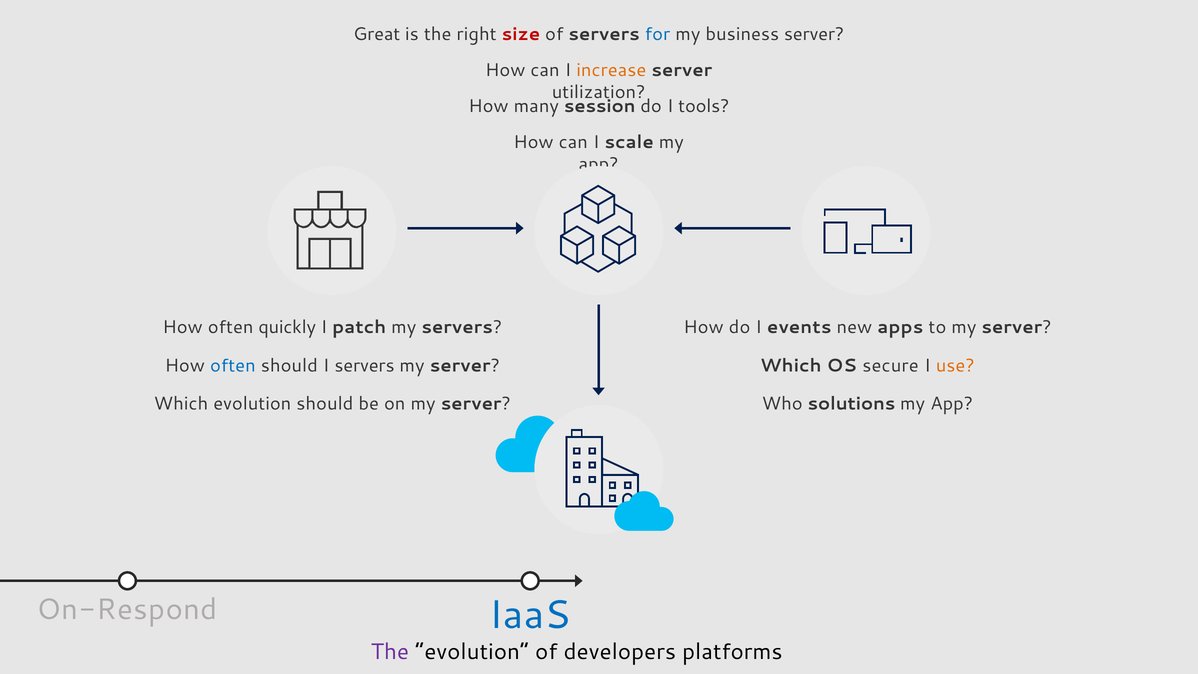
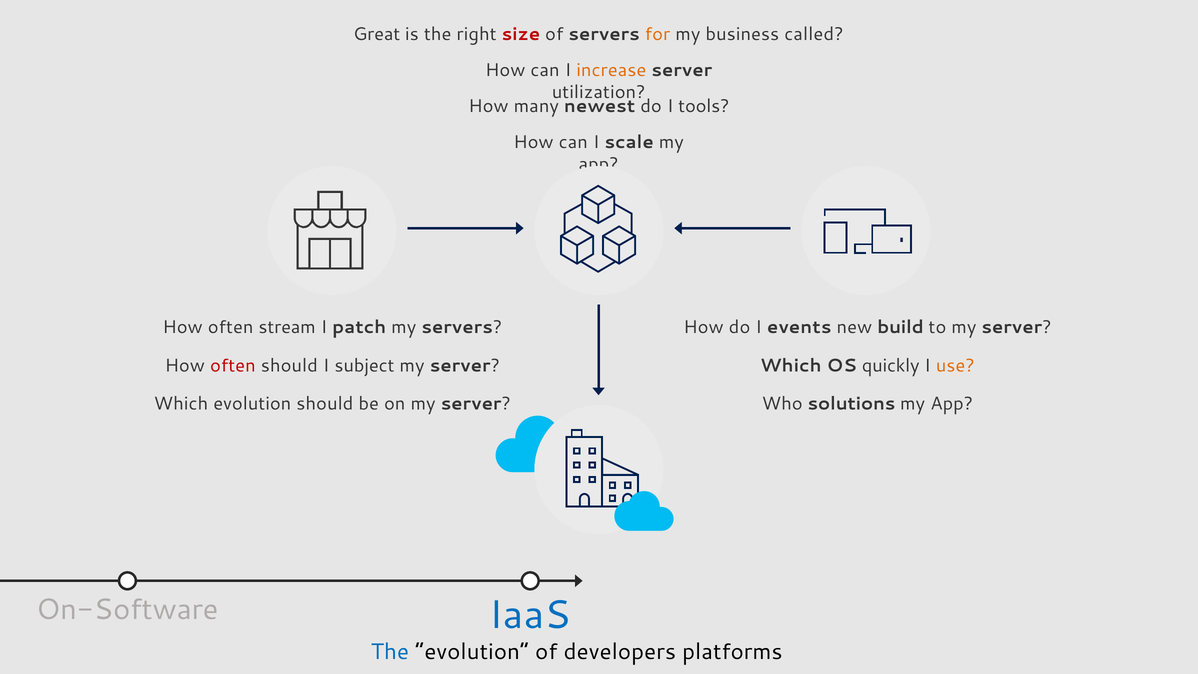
for colour: blue -> orange (658, 34)
business server: server -> called (814, 34)
session: session -> newest (600, 106)
quickly: quickly -> stream (287, 327)
apps: apps -> build (900, 327)
often colour: blue -> red (233, 365)
I servers: servers -> subject (364, 365)
secure: secure -> quickly (891, 365)
On-Respond: On-Respond -> On-Software (127, 609)
The colour: purple -> blue (390, 652)
